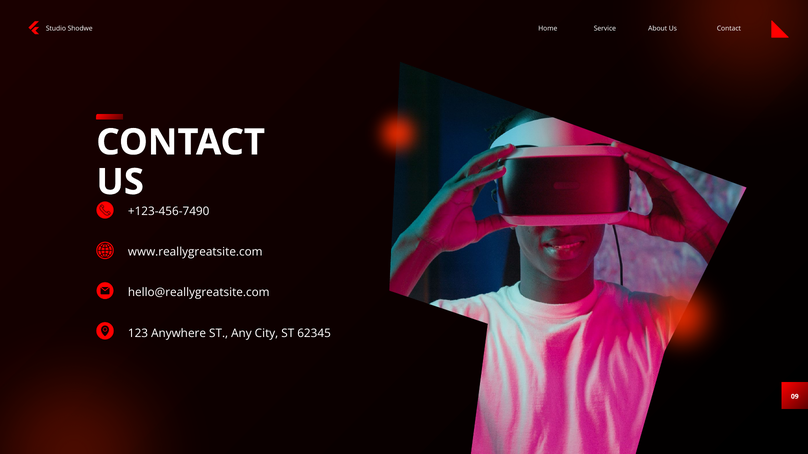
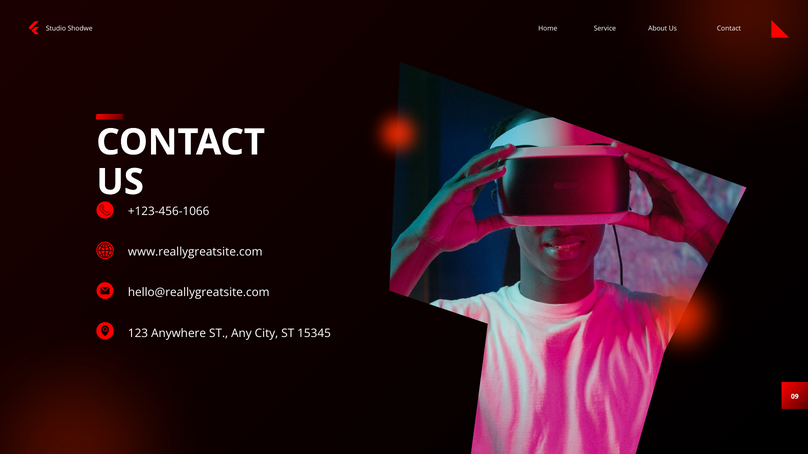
+123-456-7490: +123-456-7490 -> +123-456-1066 (169, 212)
62345: 62345 -> 15345 (314, 334)
